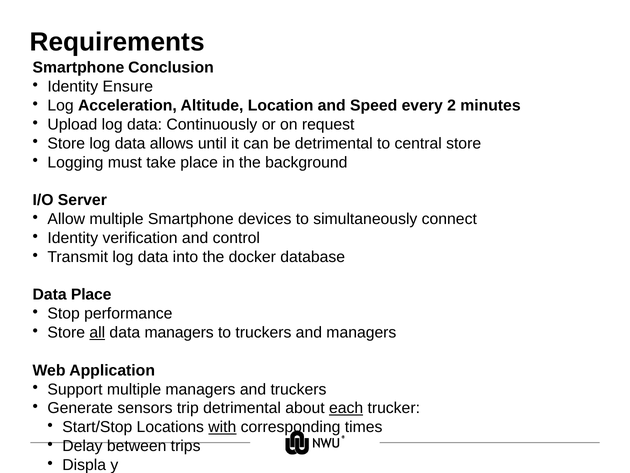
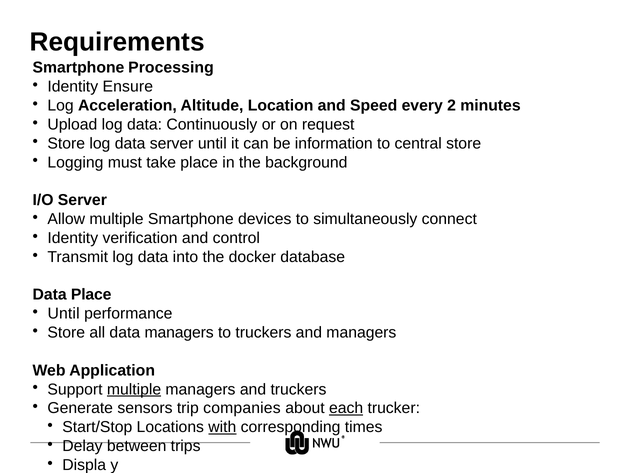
Conclusion: Conclusion -> Processing (171, 68)
data allows: allows -> server (172, 143)
be detrimental: detrimental -> information (334, 143)
Stop: Stop -> Until (64, 313)
all underline: present -> none (97, 332)
multiple underline: none -> present (134, 389)
trip detrimental: detrimental -> companies (242, 408)
